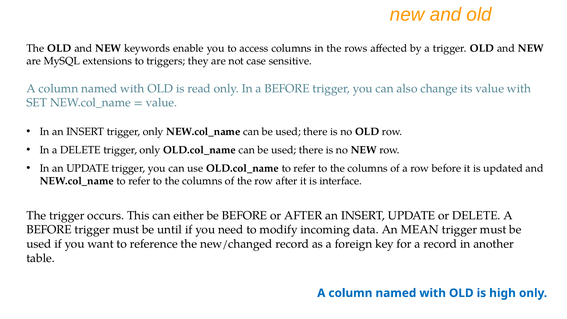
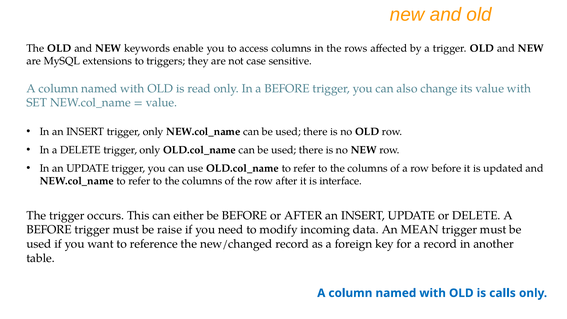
until: until -> raise (170, 230)
high: high -> calls (502, 293)
